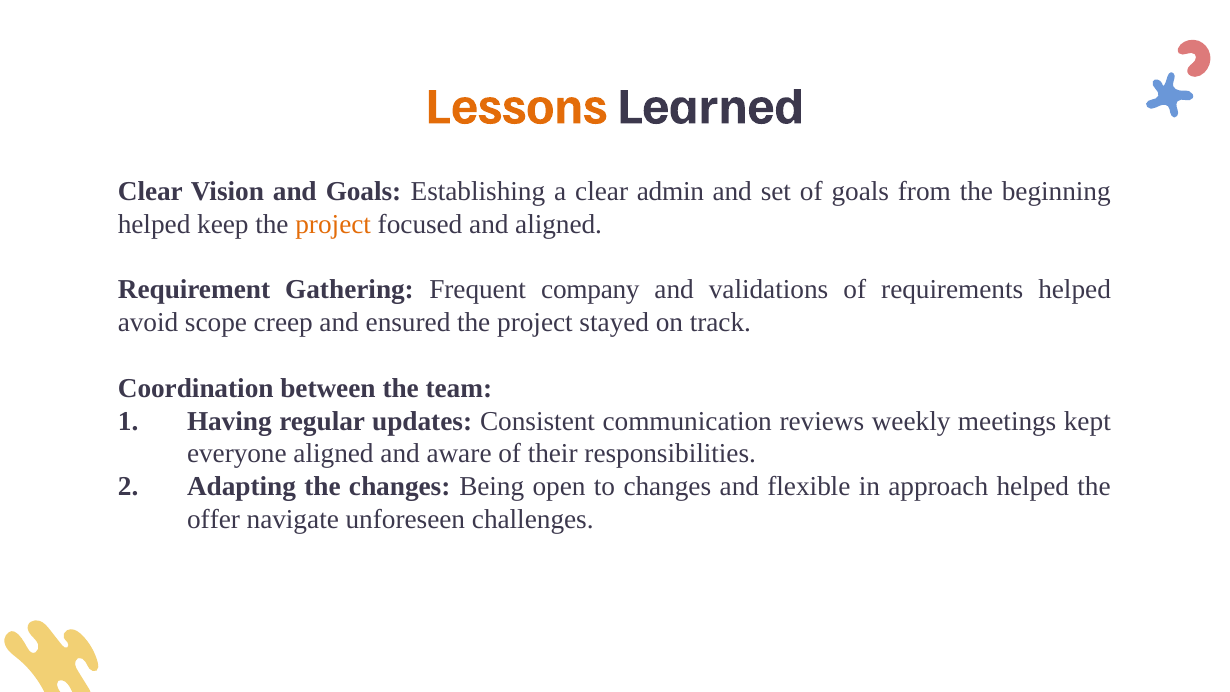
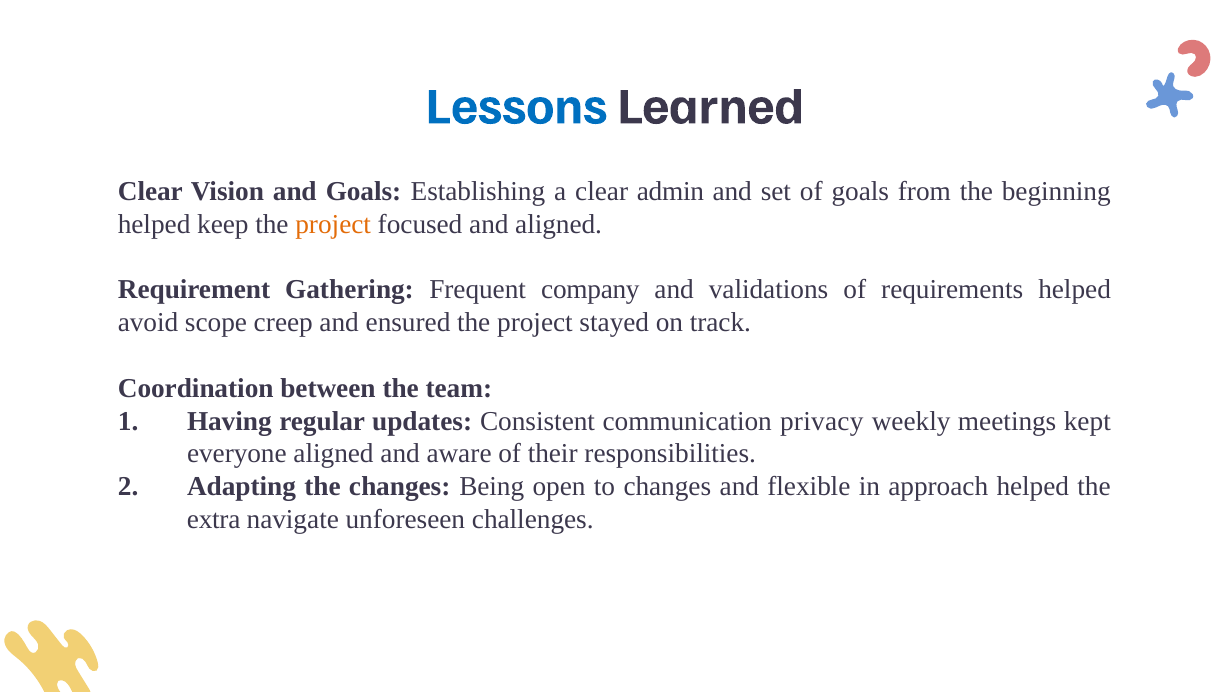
Lessons colour: orange -> blue (517, 106)
reviews: reviews -> privacy (822, 421)
offer: offer -> extra (214, 519)
